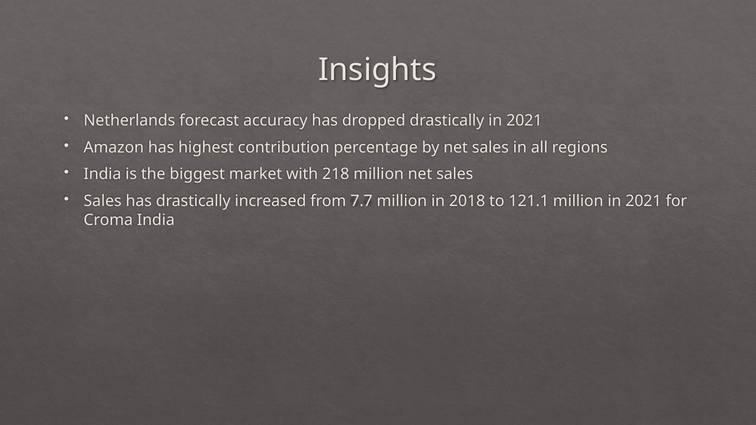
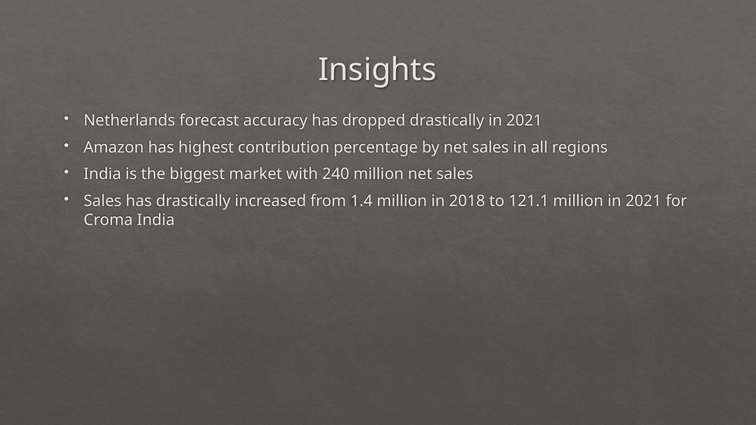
218: 218 -> 240 (336, 174)
7.7: 7.7 -> 1.4 (362, 201)
